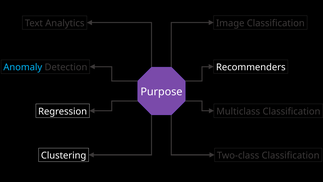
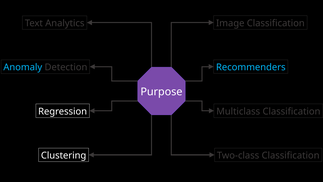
Recommenders colour: white -> light blue (251, 67)
